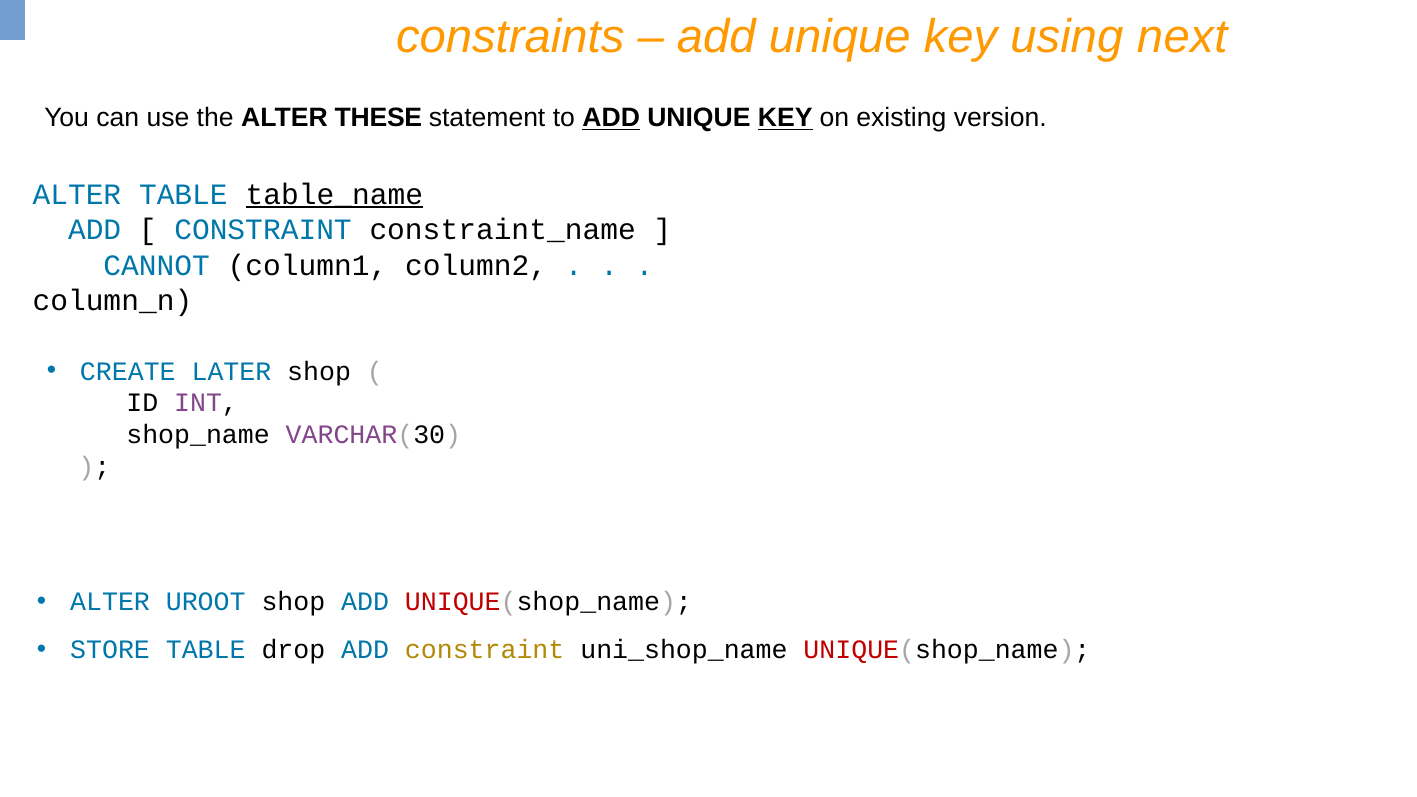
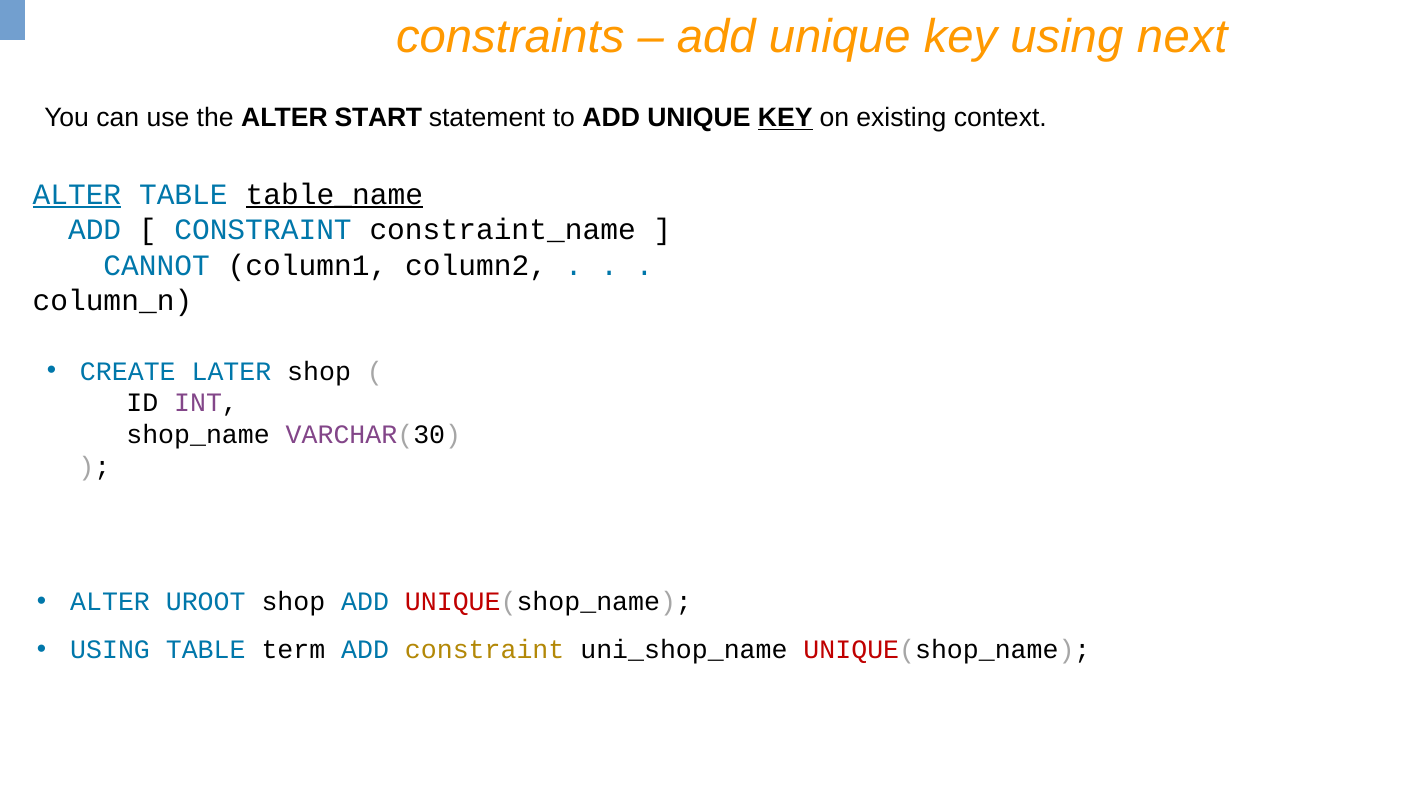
THESE: THESE -> START (378, 118)
ADD underline: present -> none (611, 118)
version: version -> context (1000, 118)
ALTER underline: none -> present (77, 194)
STORE: STORE -> USING (110, 650)
drop: drop -> term (293, 650)
